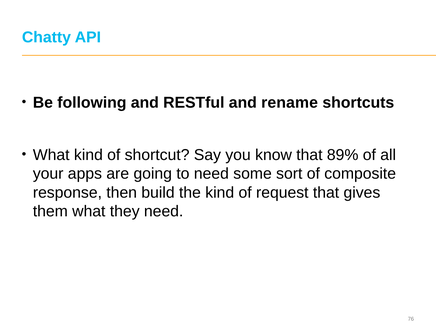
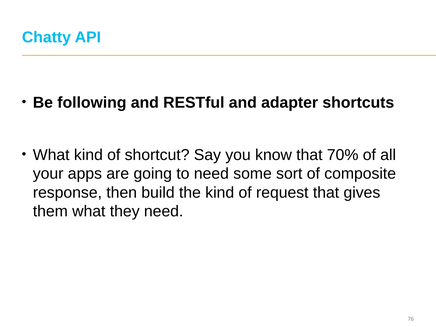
rename: rename -> adapter (290, 103)
89%: 89% -> 70% (343, 155)
